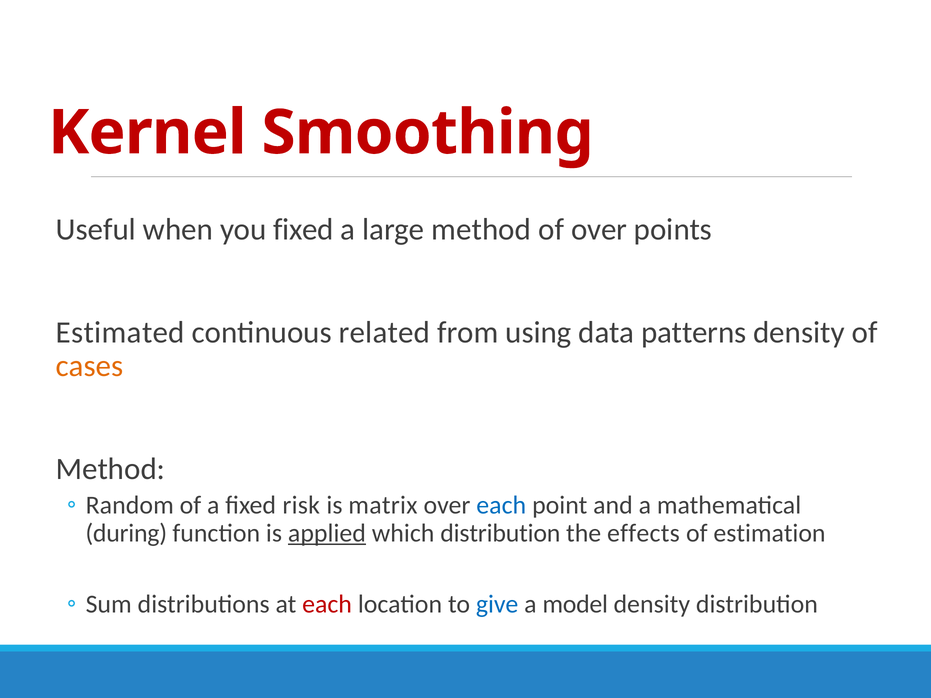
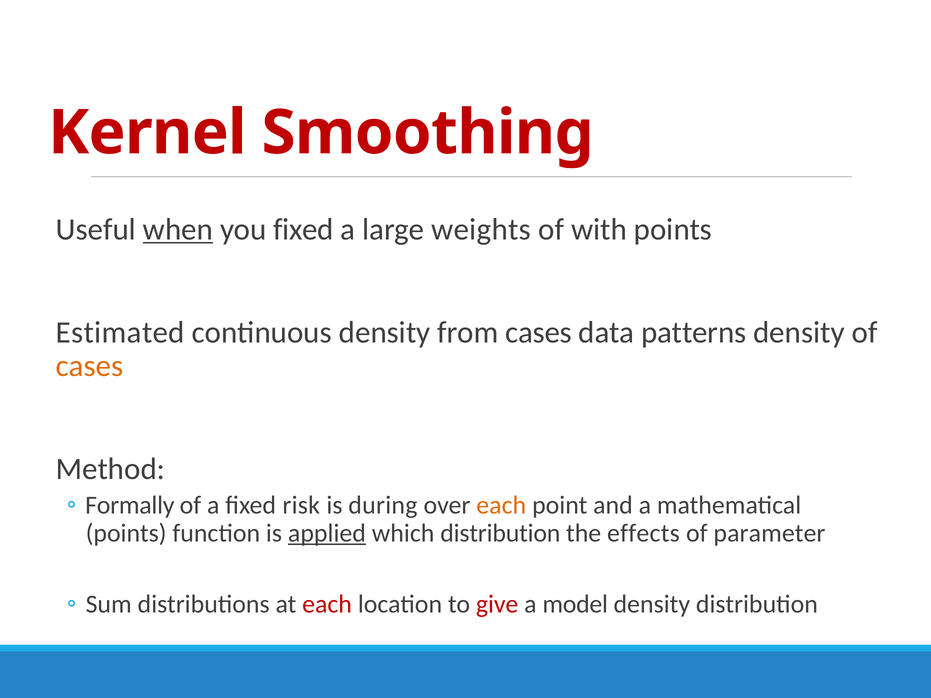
when underline: none -> present (178, 229)
large method: method -> weights (481, 229)
of over: over -> with (599, 229)
continuous related: related -> density (385, 333)
from using: using -> cases (539, 333)
Random: Random -> Formally (130, 505)
matrix: matrix -> during (383, 505)
each colour: blue -> orange (501, 505)
during: during -> points (126, 533)
estimation: estimation -> parameter (769, 533)
give colour: blue -> red (497, 605)
